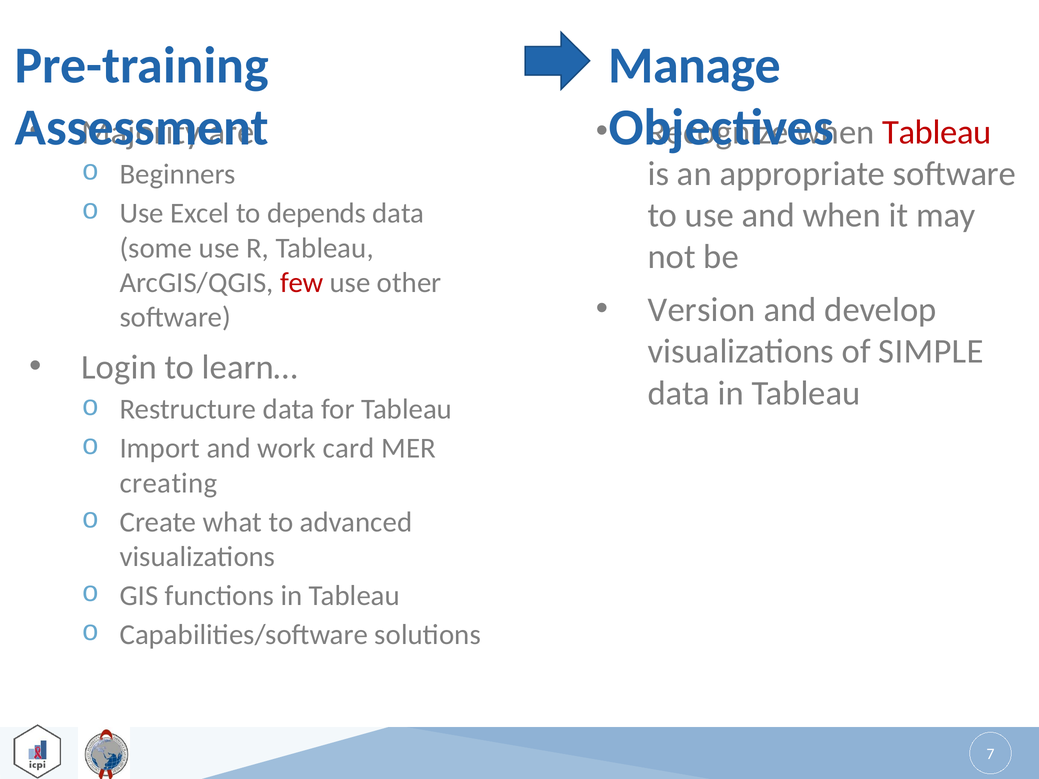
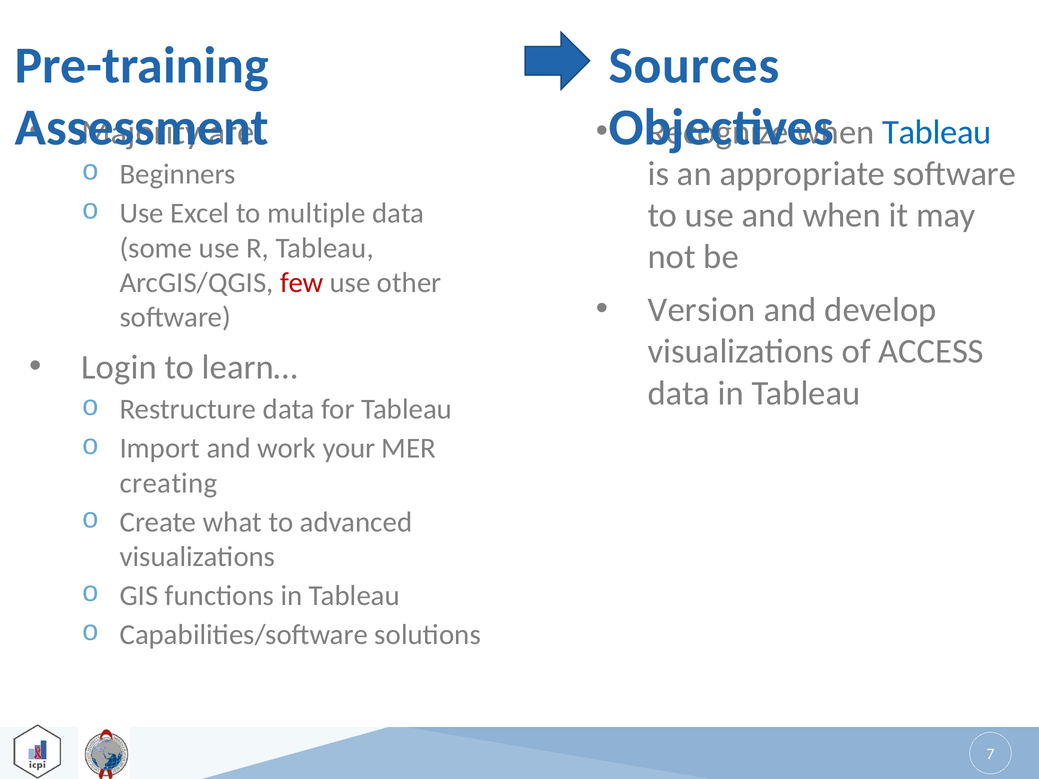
Manage: Manage -> Sources (694, 65)
Tableau colour: red -> blue (937, 132)
depends: depends -> multiple (316, 213)
SIMPLE: SIMPLE -> ACCESS (931, 352)
card: card -> your (349, 449)
